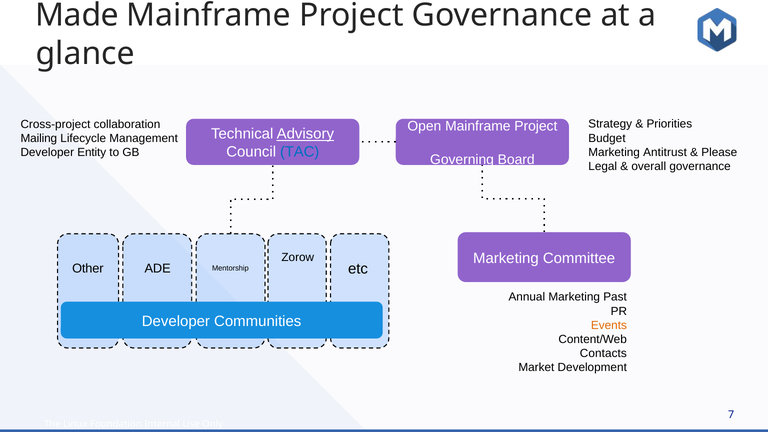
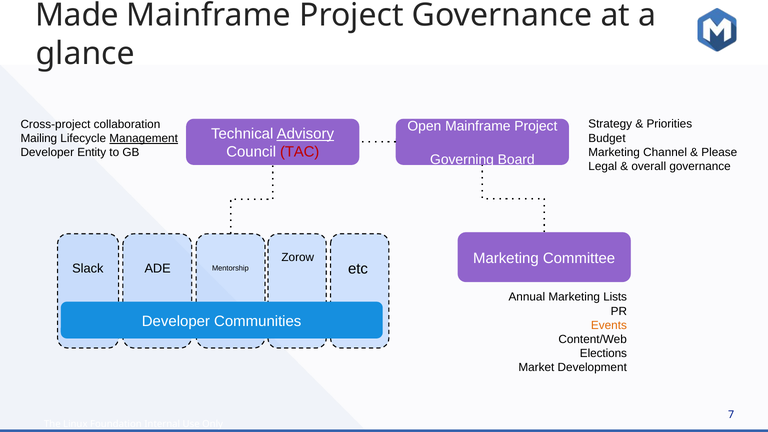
Management underline: none -> present (144, 138)
TAC colour: blue -> red (300, 152)
Antitrust: Antitrust -> Channel (665, 152)
Other: Other -> Slack (88, 269)
Past: Past -> Lists (615, 297)
Contacts: Contacts -> Elections (603, 353)
